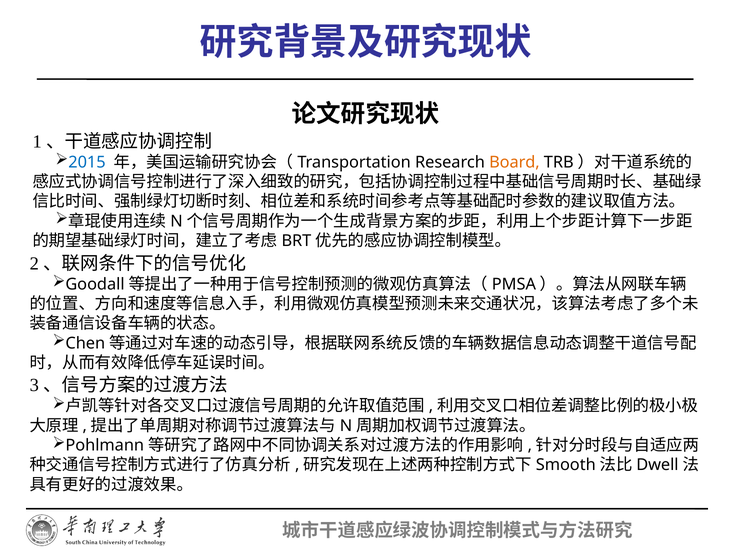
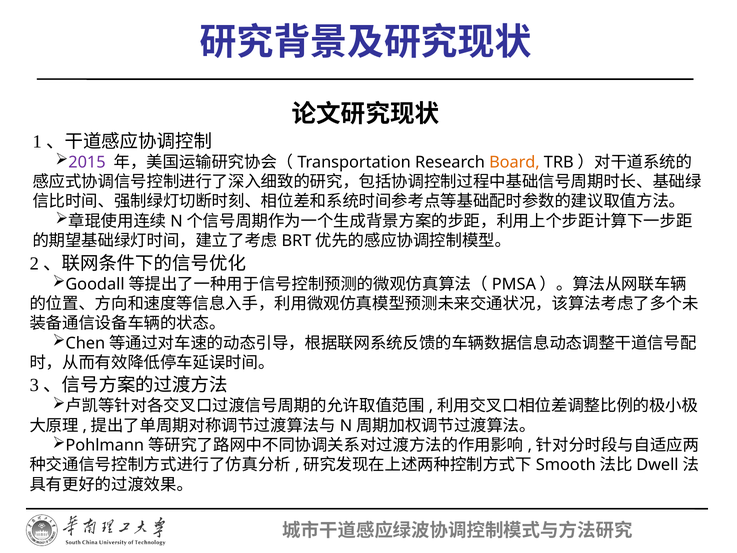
2015 colour: blue -> purple (87, 162)
